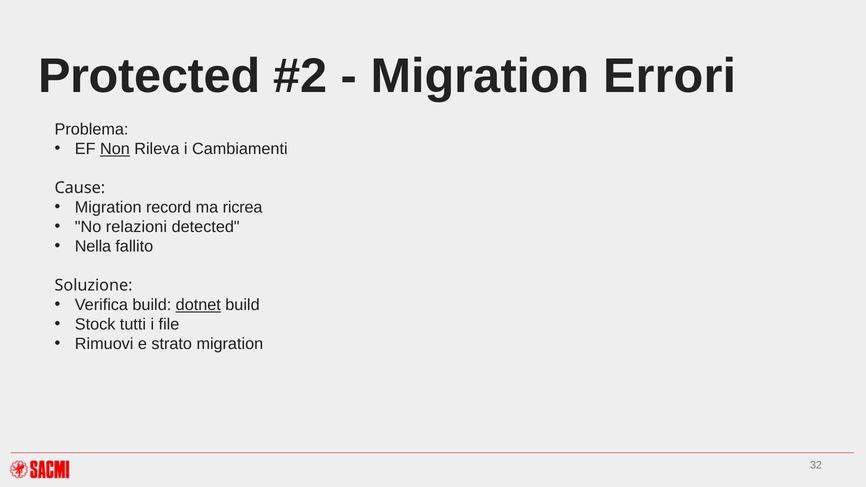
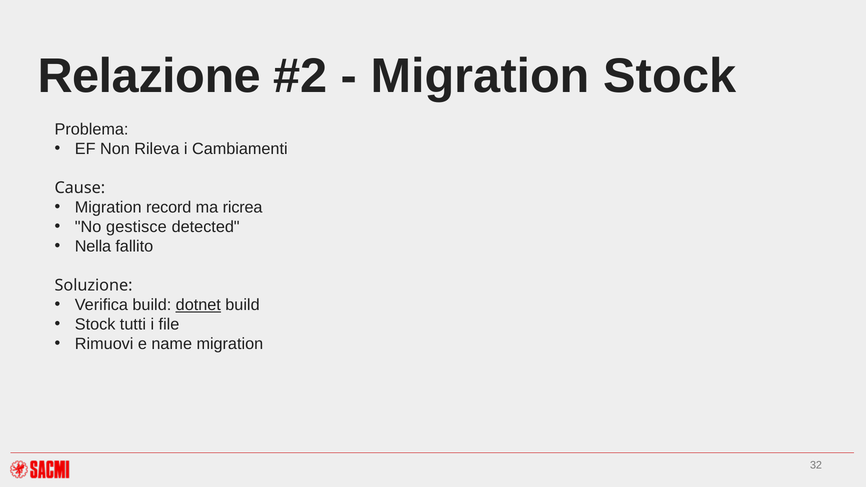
Protected: Protected -> Relazione (149, 76)
Migration Errori: Errori -> Stock (670, 76)
Non underline: present -> none (115, 149)
relazioni: relazioni -> gestisce (136, 227)
strato: strato -> name (172, 344)
